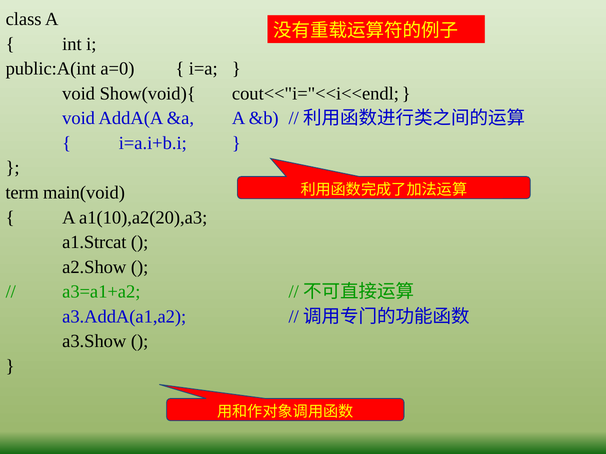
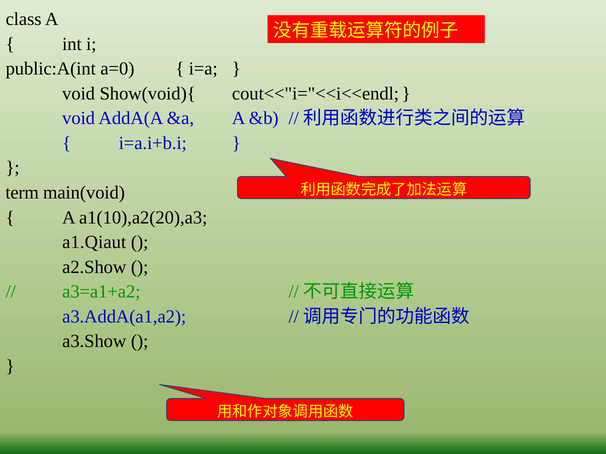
a1.Strcat: a1.Strcat -> a1.Qiaut (94, 243)
